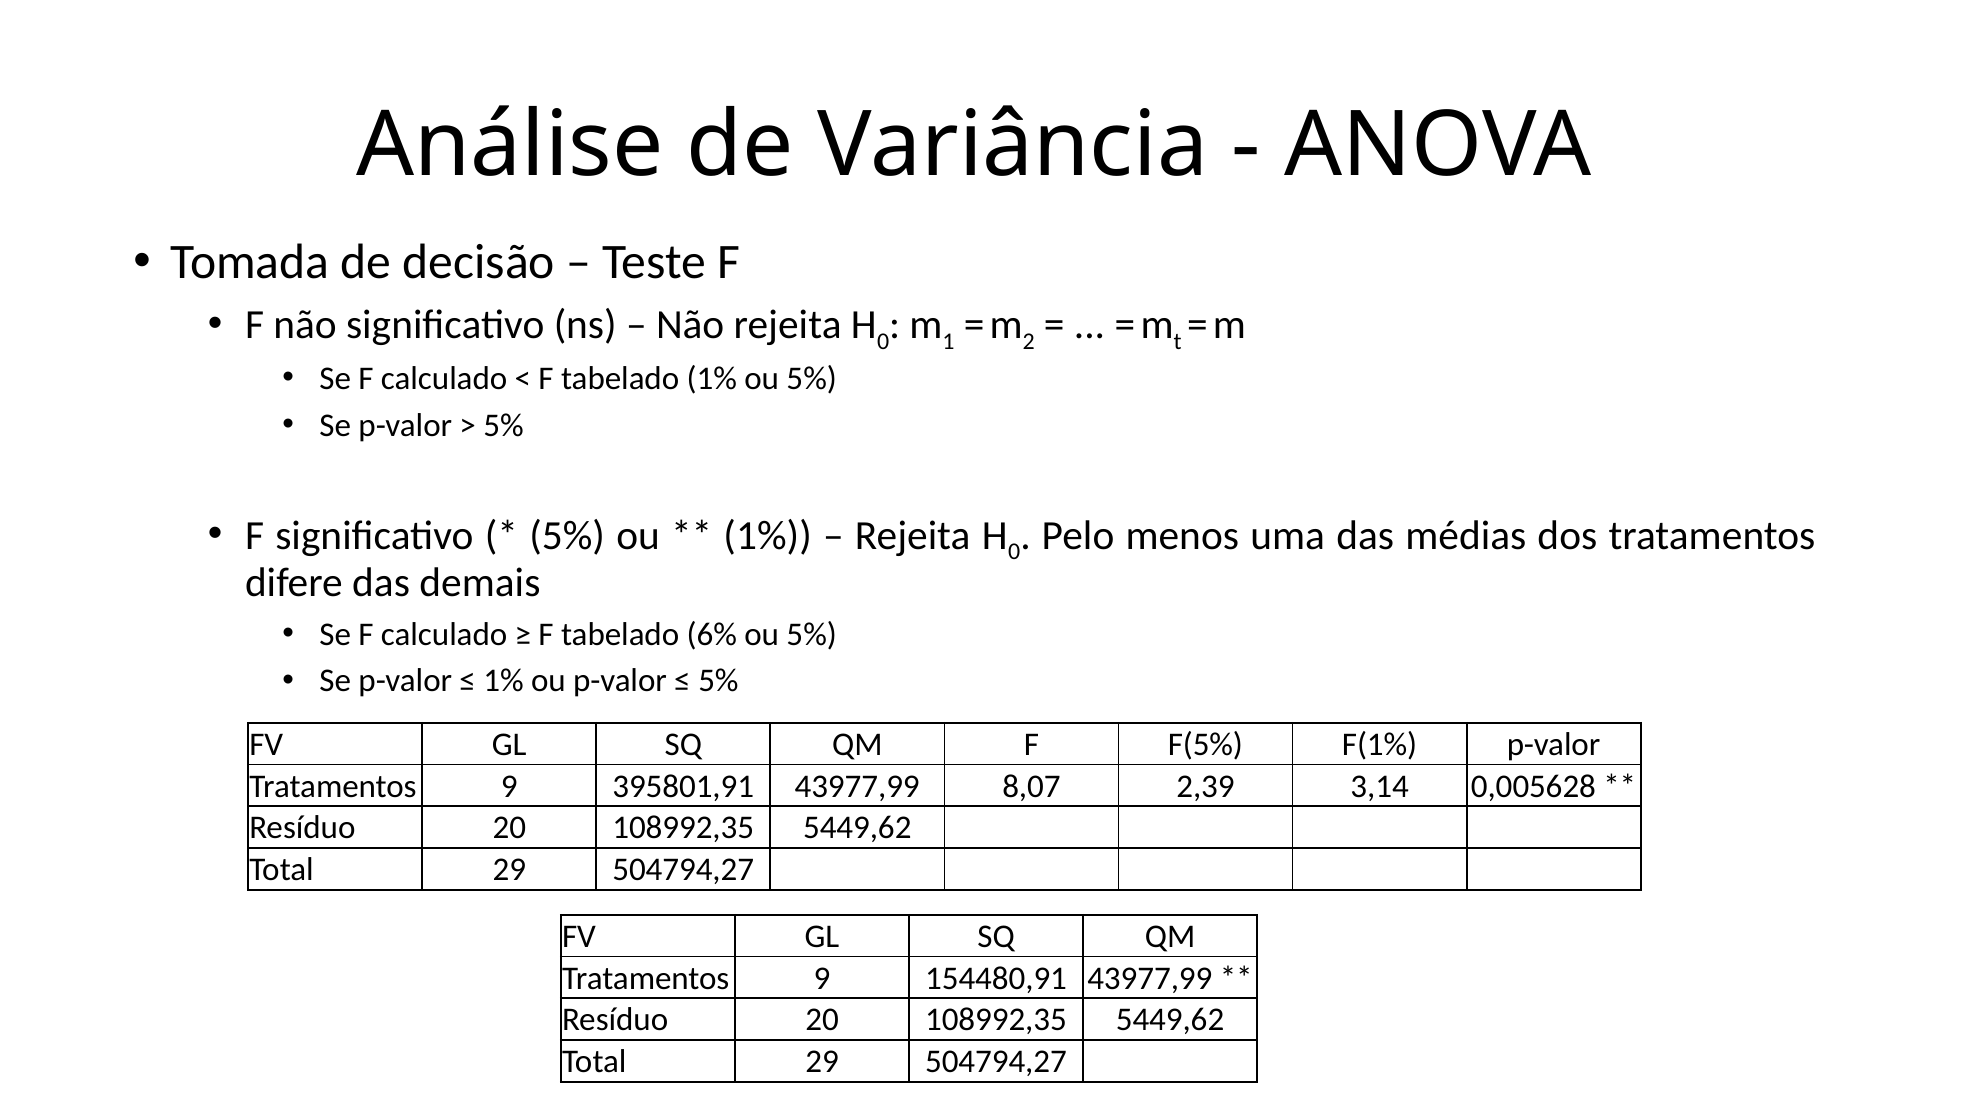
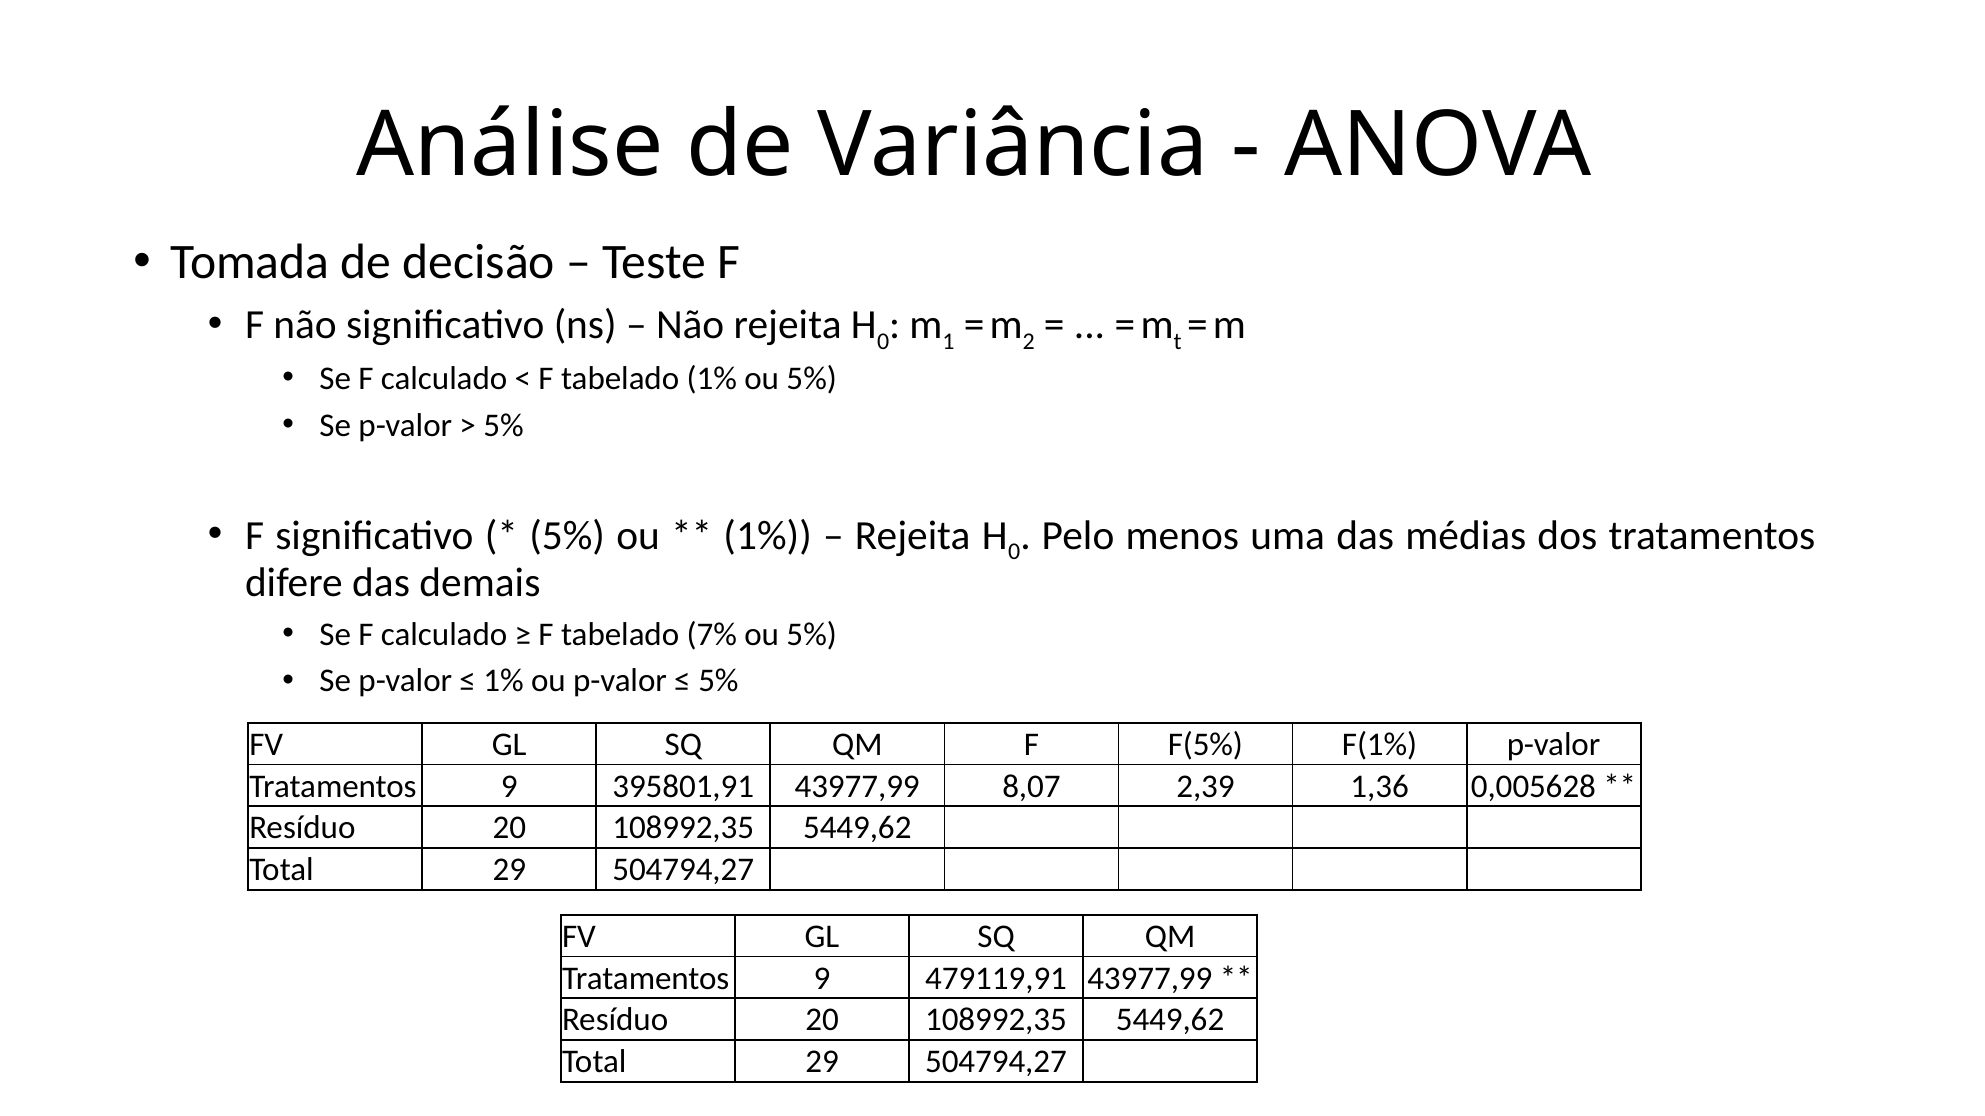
6%: 6% -> 7% (712, 635)
3,14: 3,14 -> 1,36 (1380, 787)
154480,91: 154480,91 -> 479119,91 (996, 979)
